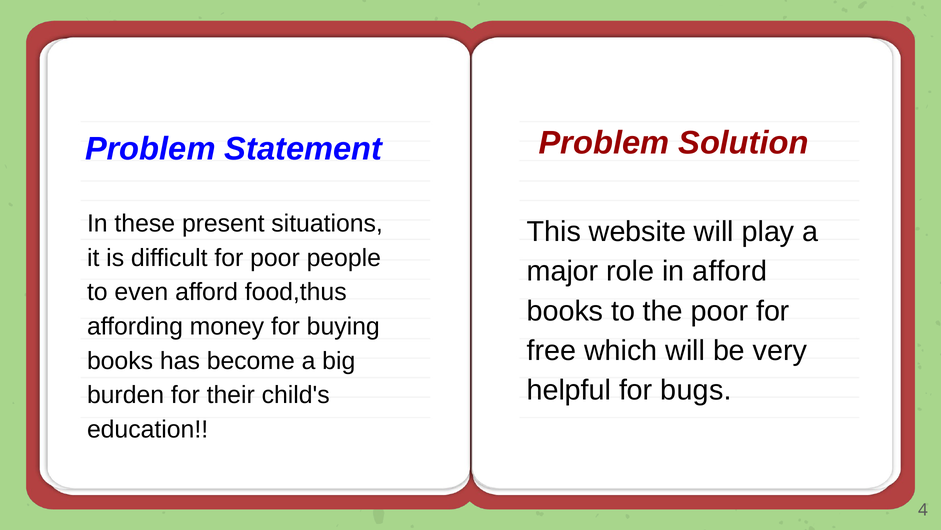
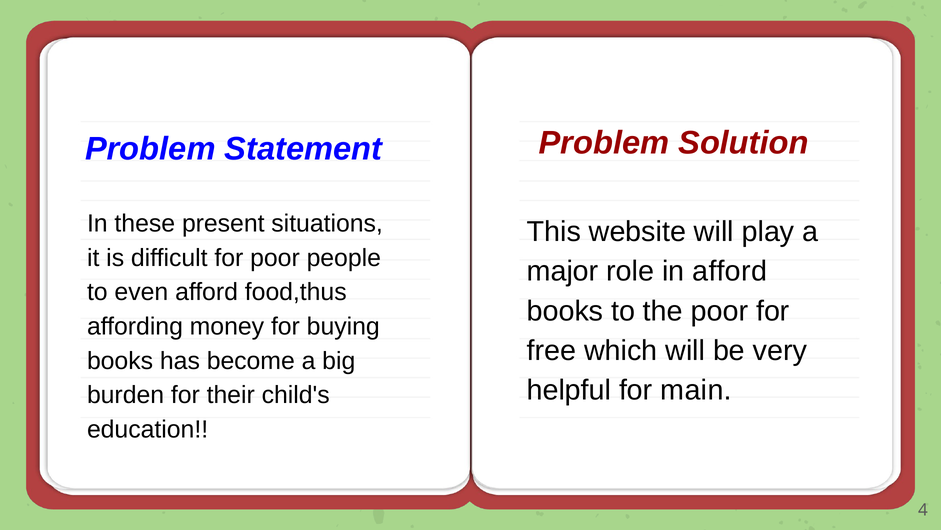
bugs: bugs -> main (696, 390)
